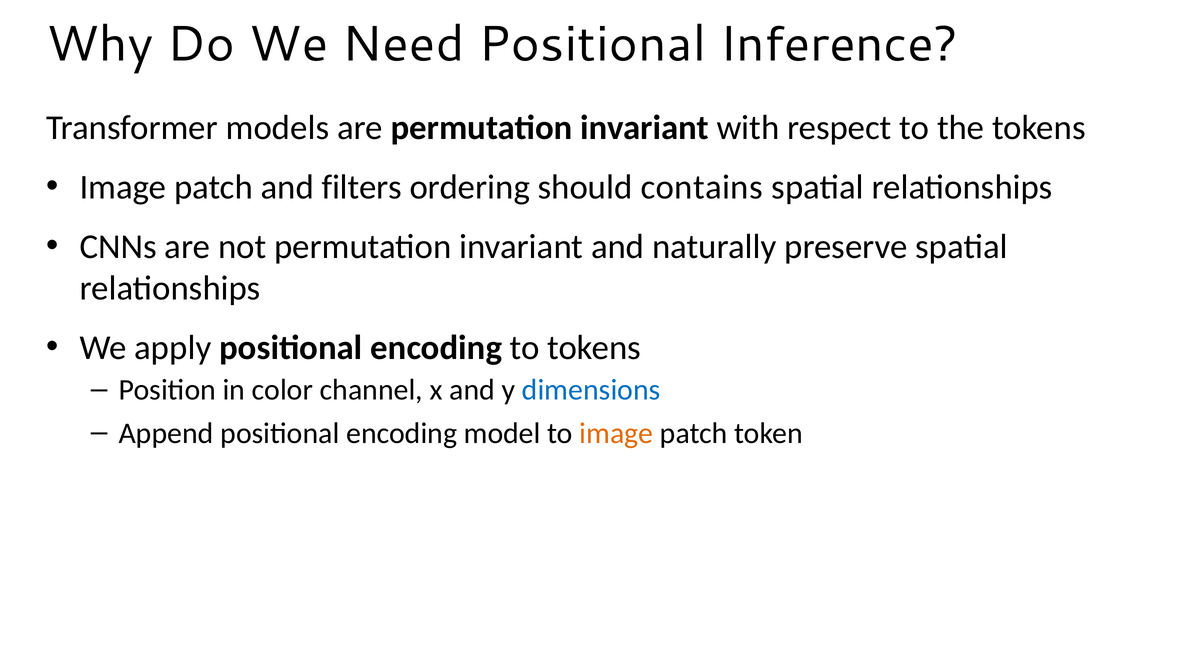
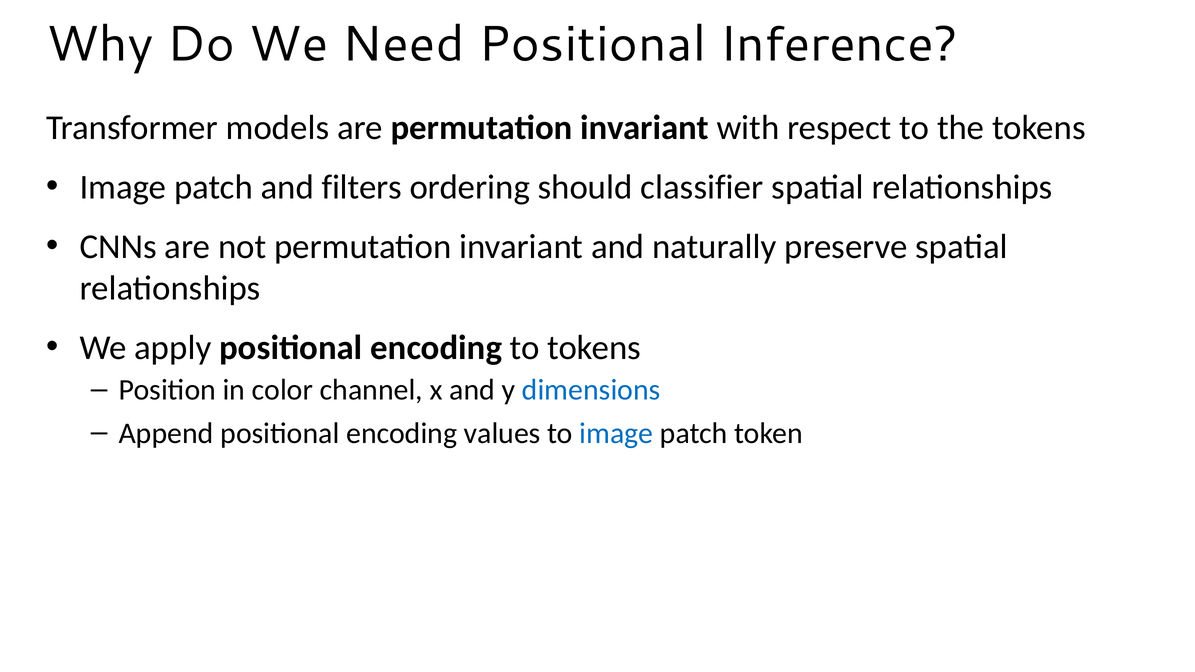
contains: contains -> classifier (702, 187)
model: model -> values (502, 433)
image colour: orange -> blue (616, 433)
